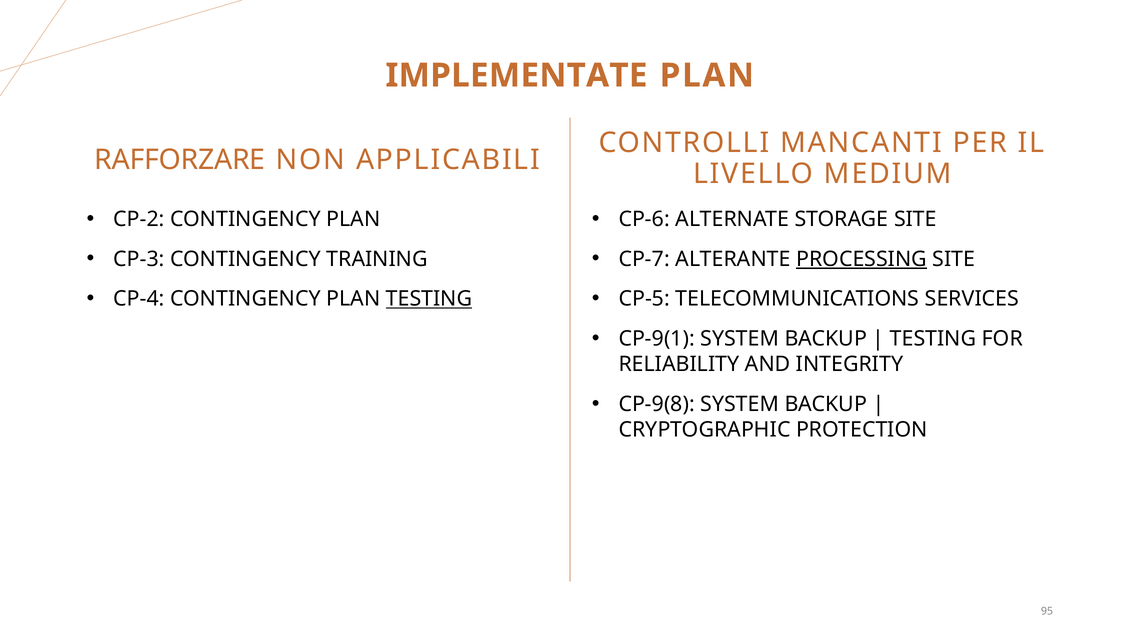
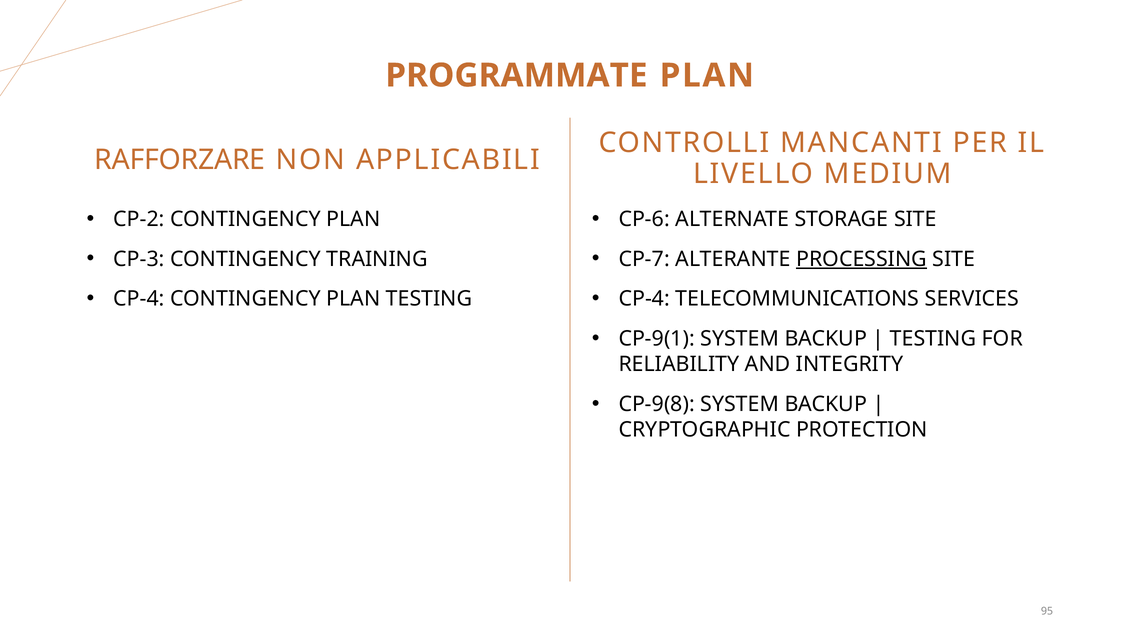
IMPLEMENTATE: IMPLEMENTATE -> PROGRAMMATE (516, 76)
CP-5: CP-5 -> CP-4 (644, 299)
TESTING underline: present -> none (429, 299)
